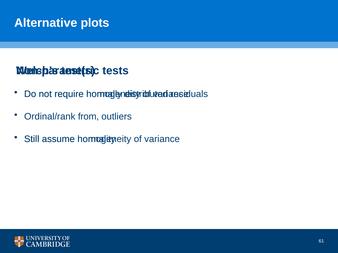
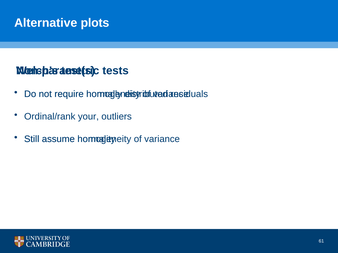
from: from -> your (88, 117)
